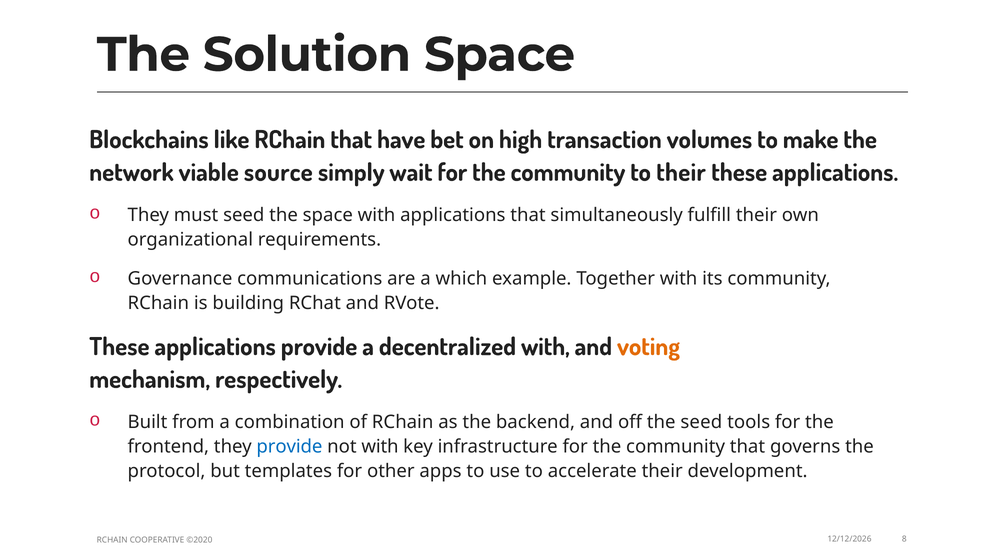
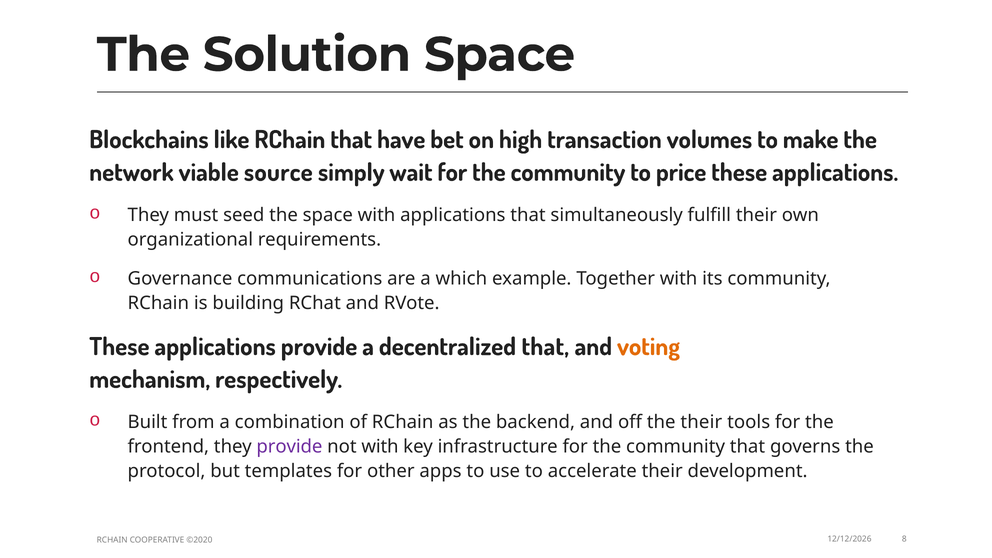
to their: their -> price (681, 173)
decentralized with: with -> that (545, 347)
the seed: seed -> their (701, 422)
provide colour: blue -> purple (289, 447)
